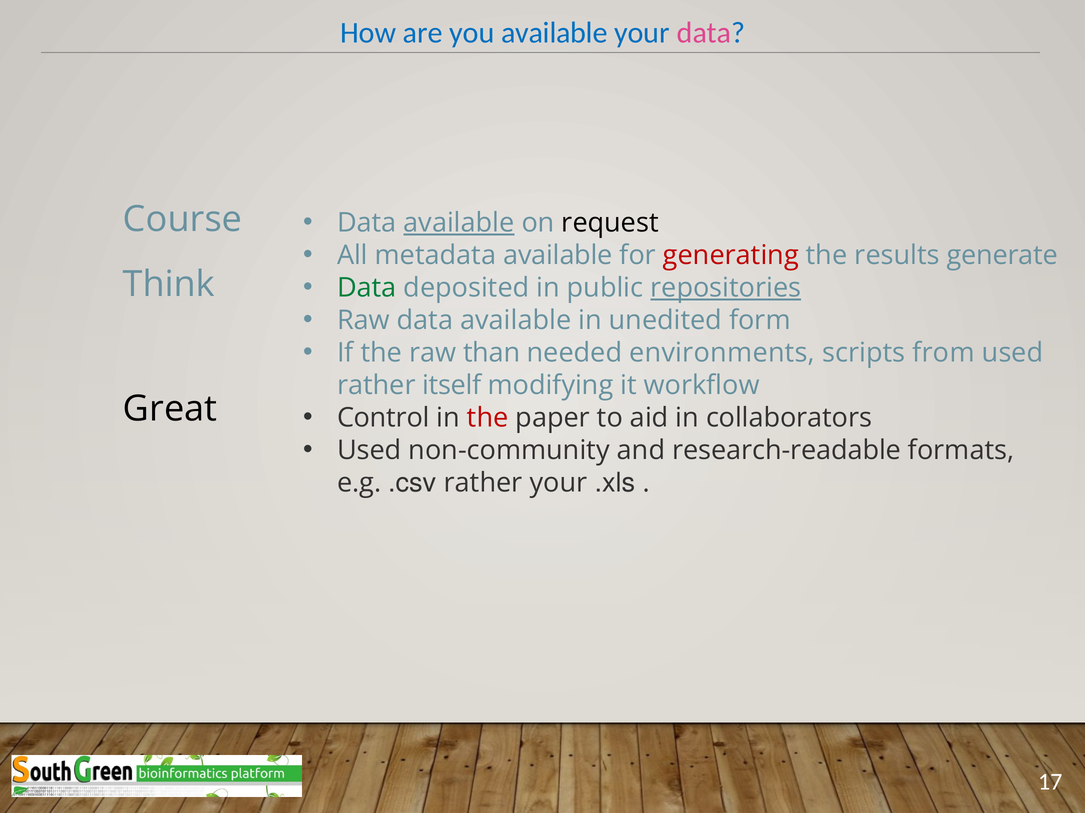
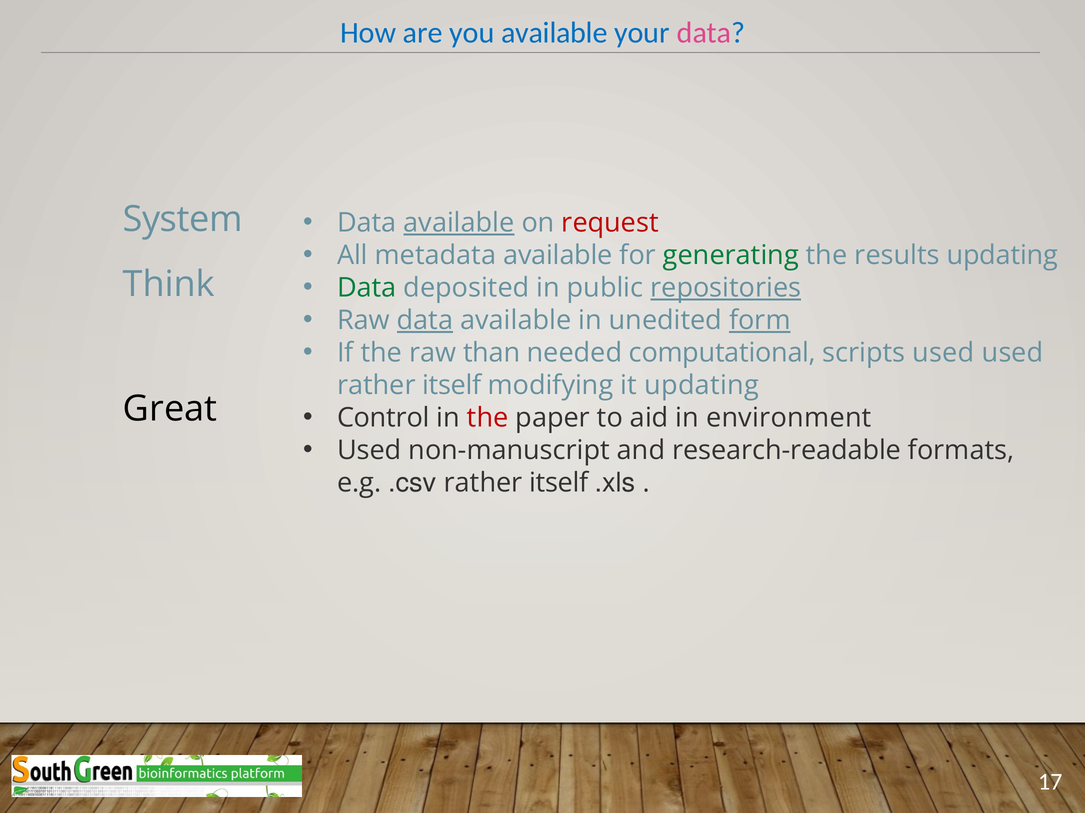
Course: Course -> System (183, 219)
request colour: black -> red (610, 223)
generating colour: red -> green (731, 256)
results generate: generate -> updating (1002, 256)
data underline: none -> present (425, 321)
form underline: none -> present (760, 321)
environments: environments -> computational (722, 353)
scripts from: from -> used (943, 353)
it workflow: workflow -> updating (702, 386)
collaborators: collaborators -> environment (789, 418)
non-community: non-community -> non-manuscript (509, 451)
.csv rather your: your -> itself (559, 483)
